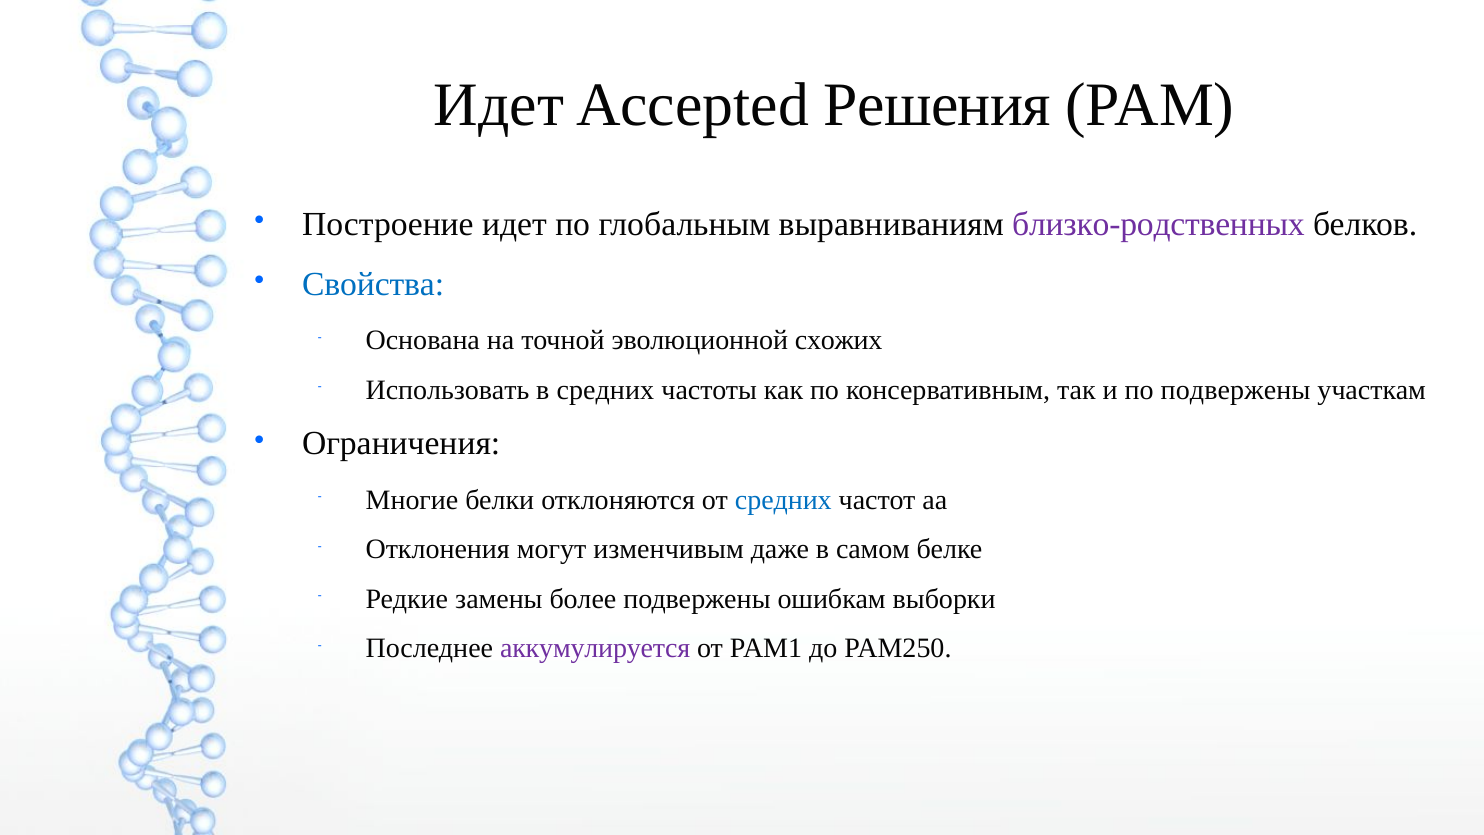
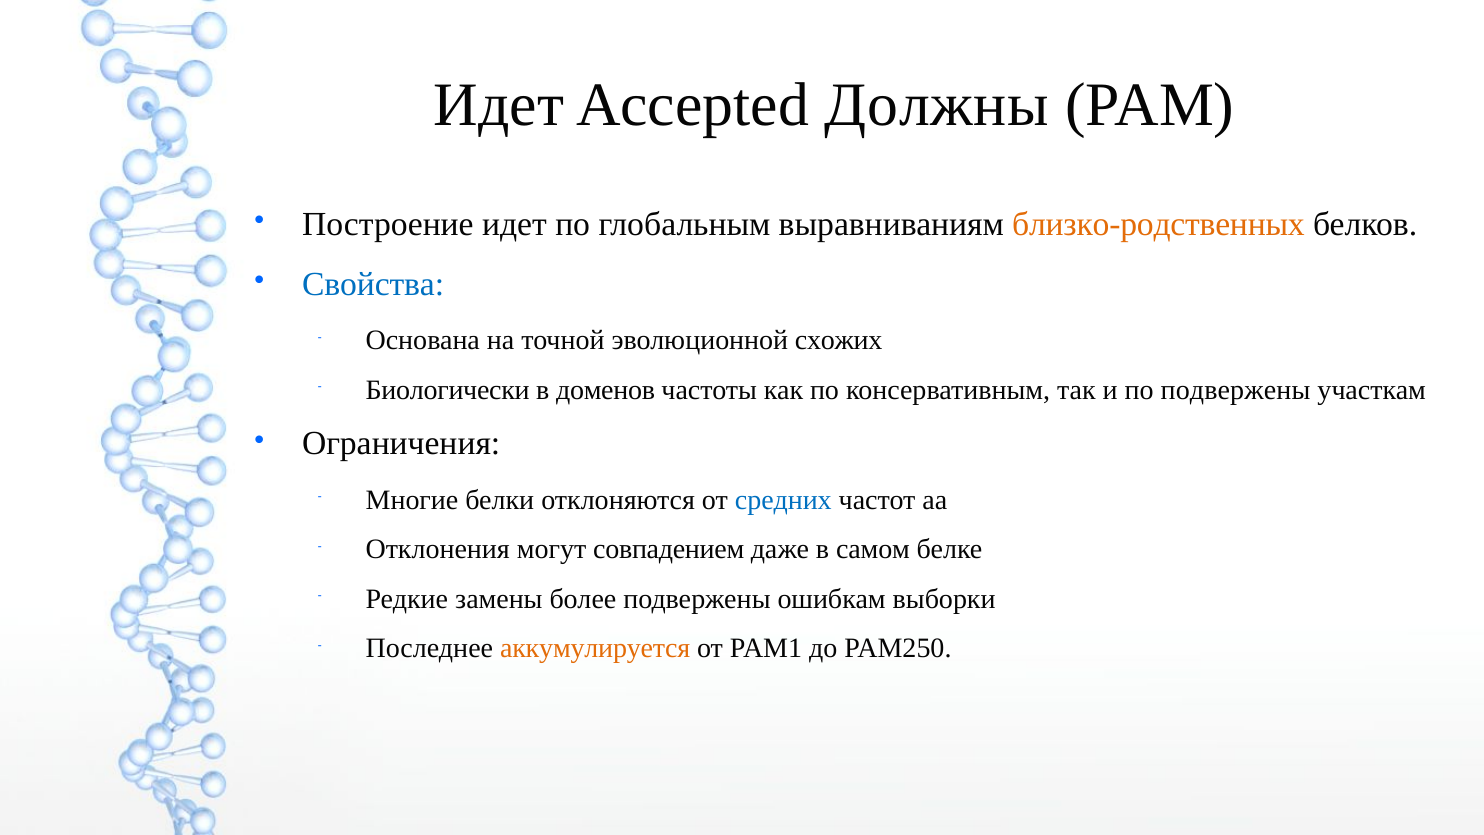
Решения: Решения -> Должны (937, 105)
близко-родственных colour: purple -> orange (1158, 224)
Использовать: Использовать -> Биологически (448, 390)
в средних: средних -> доменов (606, 390)
изменчивым: изменчивым -> совпадением (669, 549)
аккумулируется colour: purple -> orange (595, 648)
